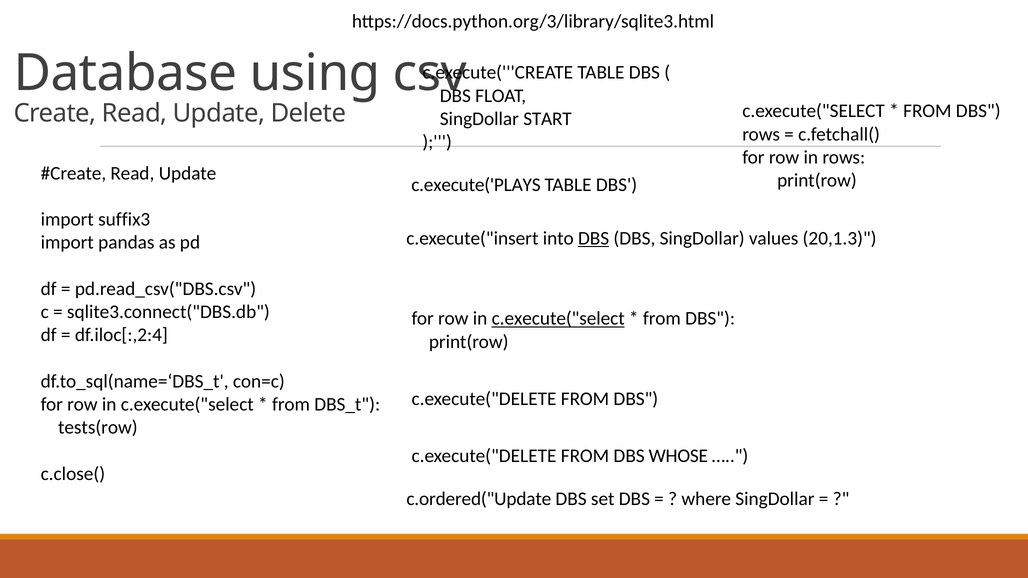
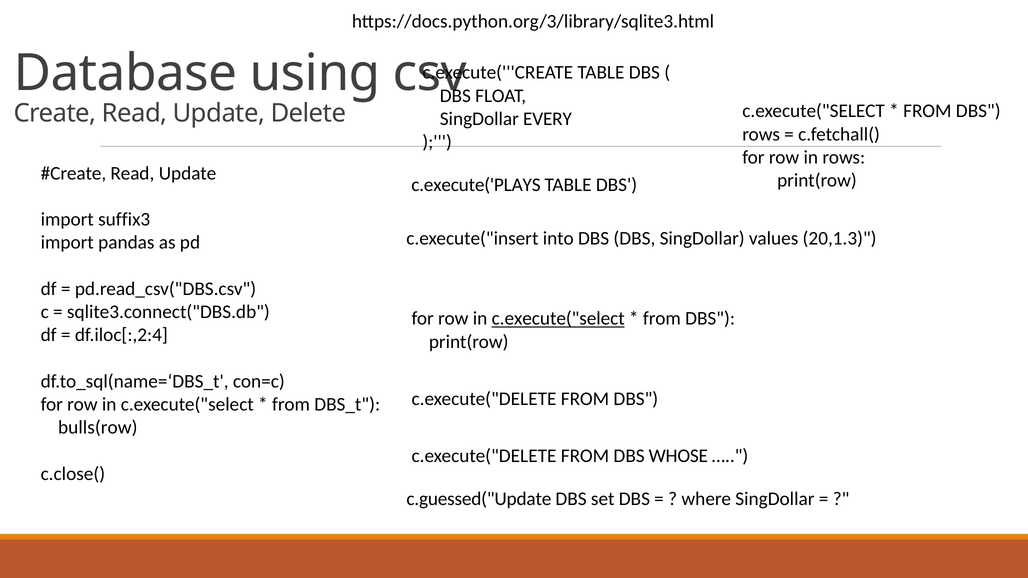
START: START -> EVERY (547, 119)
DBS underline: present -> none (594, 238)
tests(row: tests(row -> bulls(row (98, 428)
c.ordered("Update: c.ordered("Update -> c.guessed("Update (479, 499)
